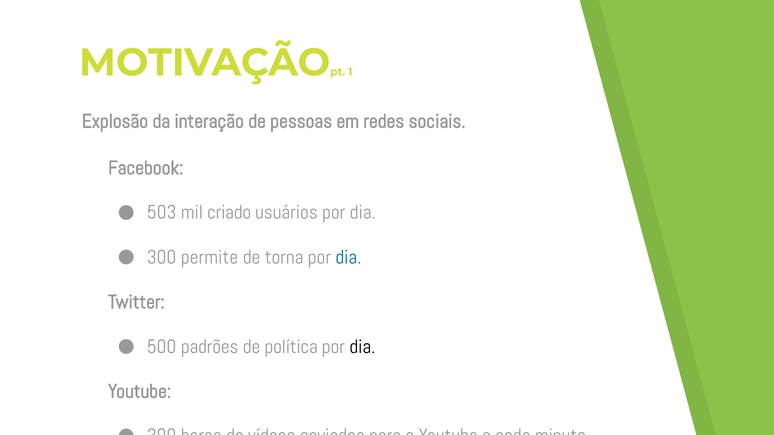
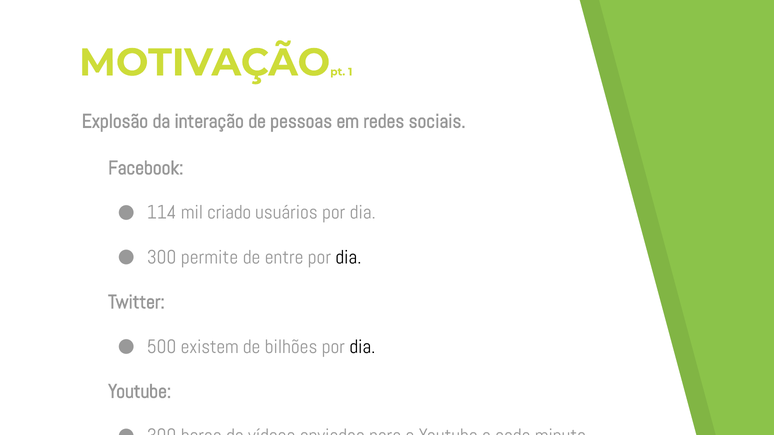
503: 503 -> 114 (162, 213)
torna: torna -> entre (284, 257)
dia colour: blue -> black (348, 257)
padrões: padrões -> existem (210, 347)
de política: política -> bilhões (291, 347)
